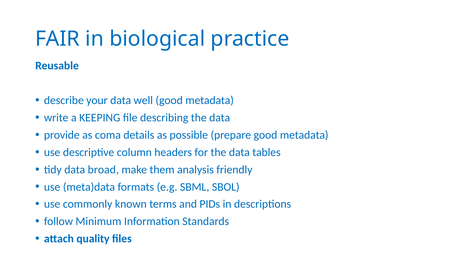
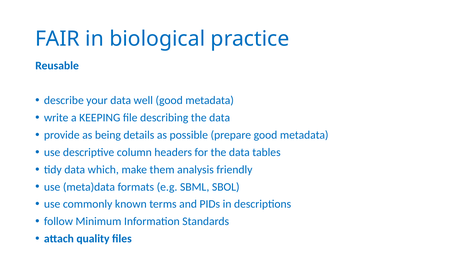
coma: coma -> being (108, 135)
broad: broad -> which (103, 170)
